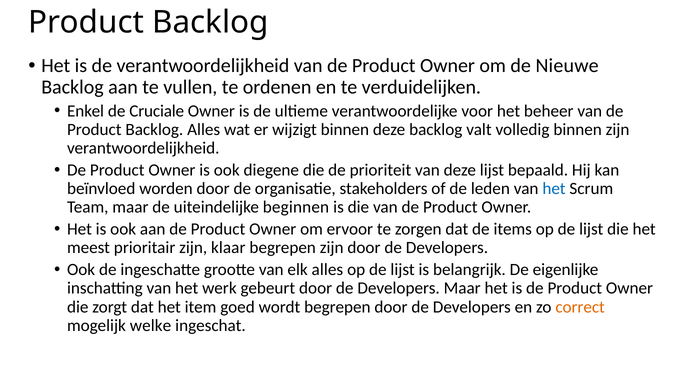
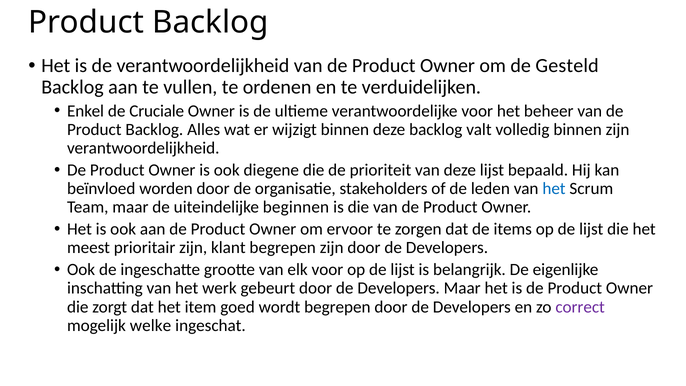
Nieuwe: Nieuwe -> Gesteld (567, 66)
klaar: klaar -> klant (228, 248)
elk alles: alles -> voor (327, 270)
correct colour: orange -> purple (580, 307)
